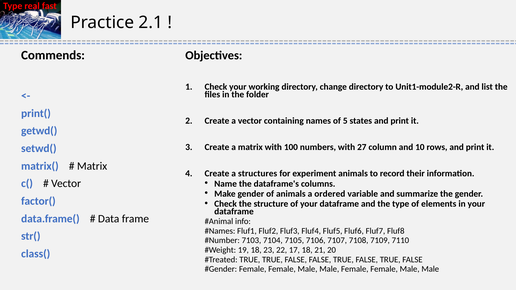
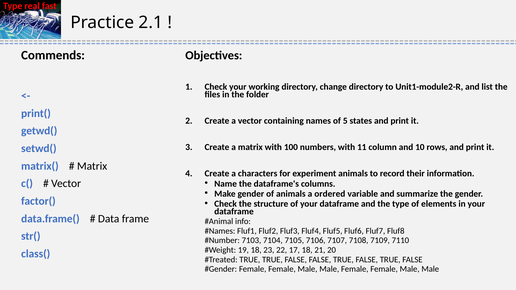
27: 27 -> 11 (362, 147)
structures: structures -> characters (258, 174)
